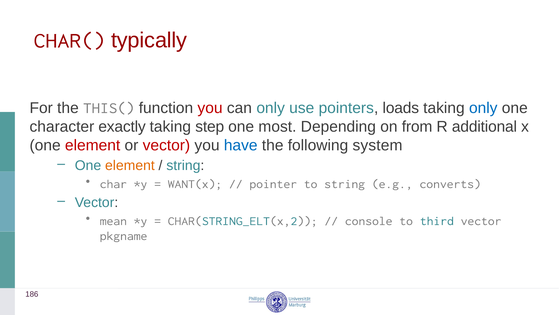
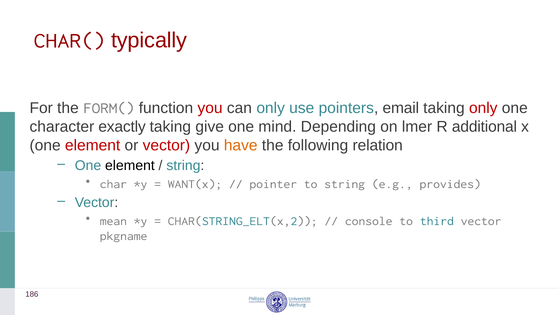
THIS(: THIS( -> FORM( (109, 108)
loads: loads -> email (401, 108)
only colour: blue -> red (483, 108)
step: step -> give (210, 126)
most: most -> mind (277, 126)
from: from -> lmer (417, 126)
have colour: blue -> orange (241, 145)
system: system -> relation (378, 145)
element colour: orange -> black (130, 165)
converts: converts -> provides (450, 184)
